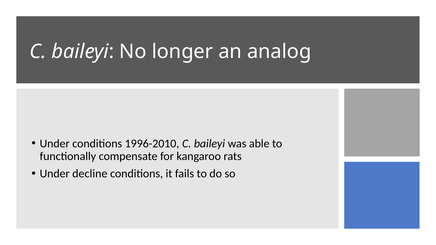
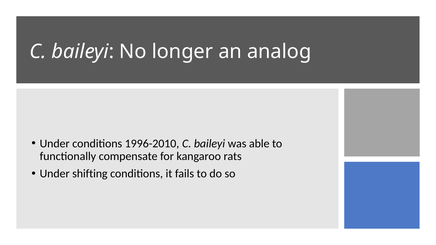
decline: decline -> shifting (90, 174)
